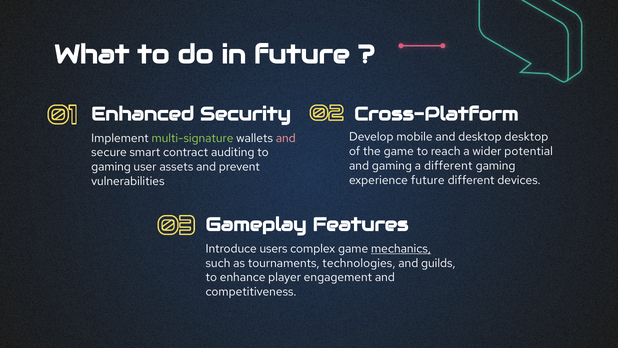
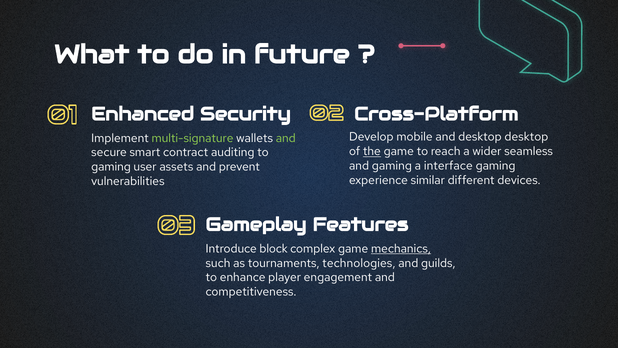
and colour: pink -> light green (286, 138)
the underline: none -> present (372, 151)
potential: potential -> seamless (529, 151)
a different: different -> interface (448, 166)
experience future: future -> similar (428, 180)
users: users -> block (274, 248)
